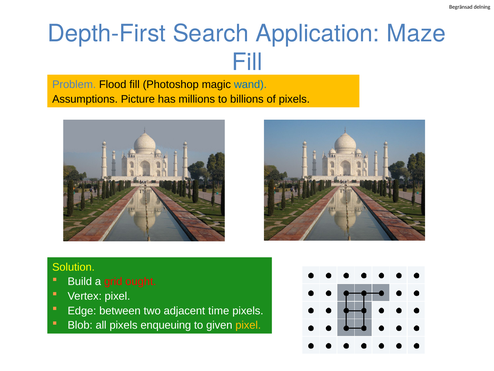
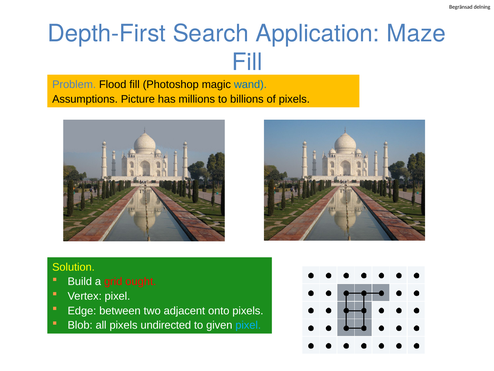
time: time -> onto (219, 310)
enqueuing: enqueuing -> undirected (166, 325)
pixel colour: yellow -> light blue (248, 325)
